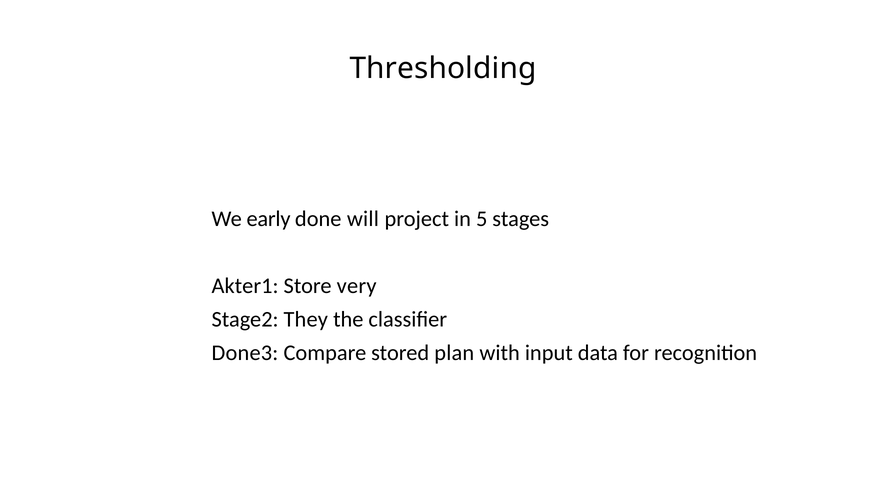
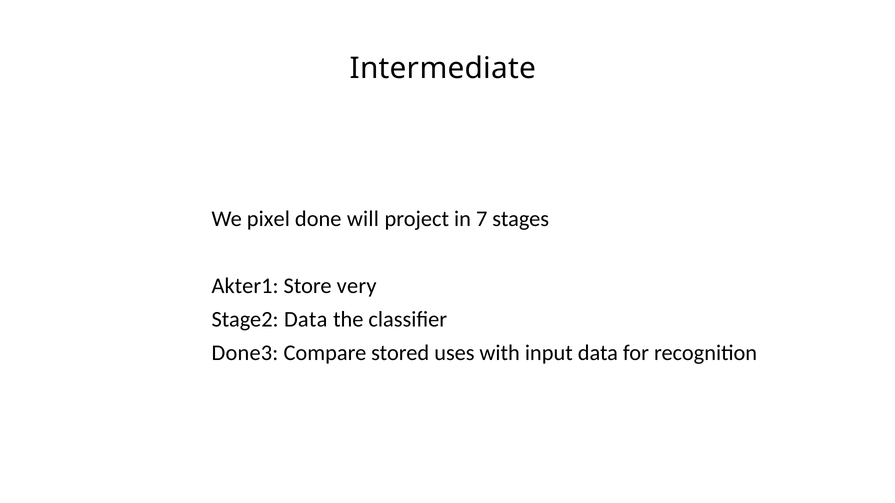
Thresholding: Thresholding -> Intermediate (443, 69)
early: early -> pixel (268, 219)
5: 5 -> 7 (482, 219)
Stage2 They: They -> Data (306, 320)
plan: plan -> uses (454, 353)
